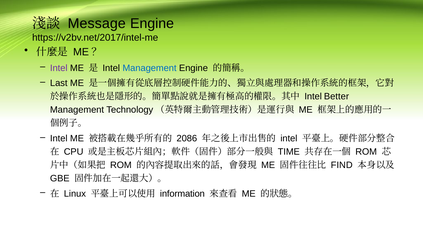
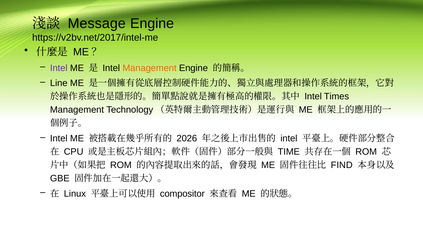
Management colour: blue -> orange (150, 68)
Last: Last -> Line (59, 83)
Better: Better -> Times (337, 97)
2086: 2086 -> 2026 (187, 138)
information: information -> compositor (182, 194)
